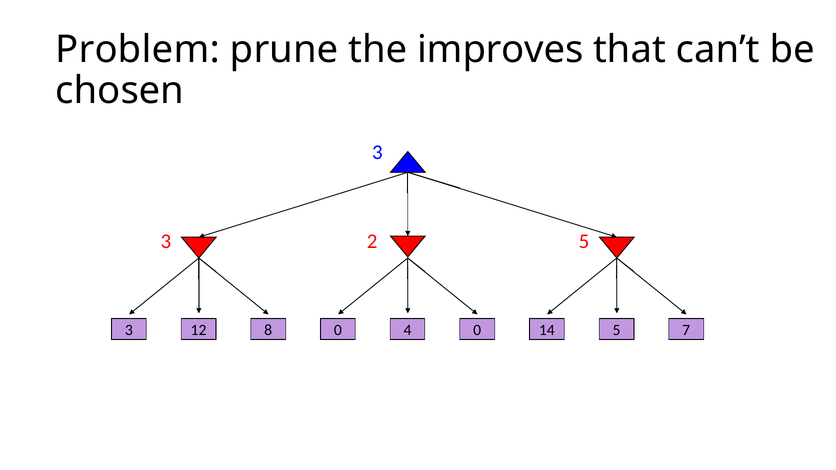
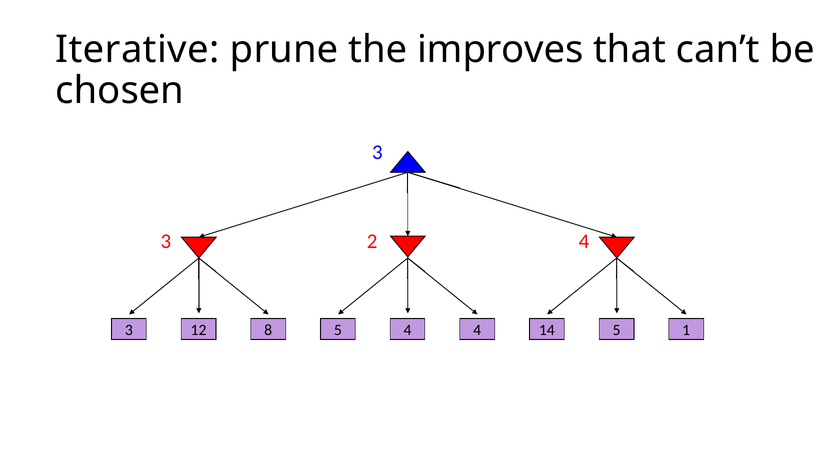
Problem: Problem -> Iterative (137, 50)
2 5: 5 -> 4 (584, 241)
3 0: 0 -> 5 (338, 330)
4 0: 0 -> 4 (477, 330)
7: 7 -> 1 (686, 330)
